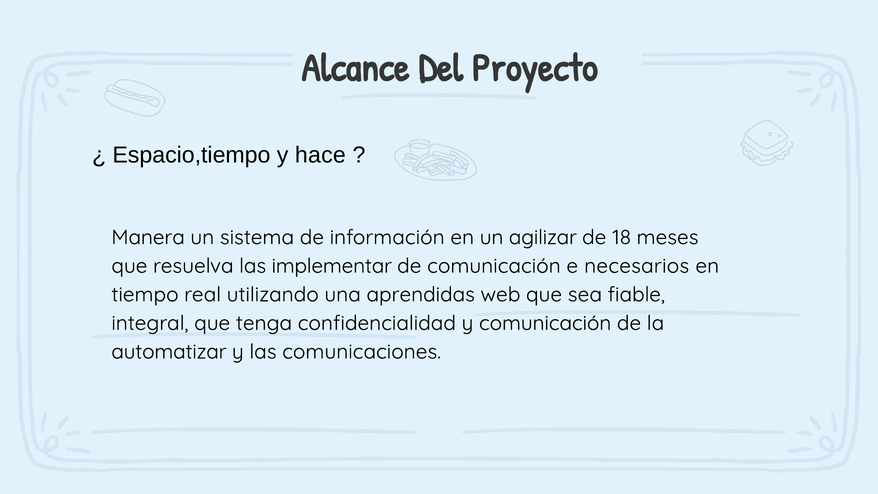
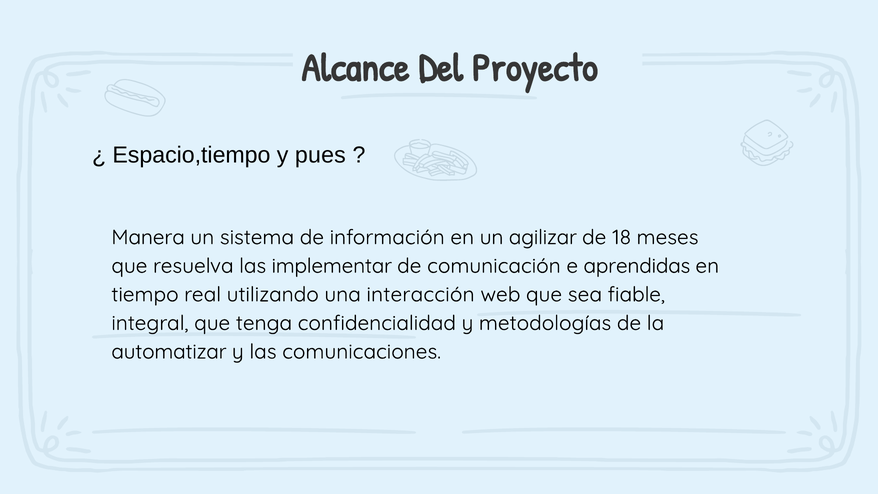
hace: hace -> pues (320, 155)
necesarios: necesarios -> aprendidas (637, 266)
aprendidas: aprendidas -> interacción (421, 294)
y comunicación: comunicación -> metodologías (545, 323)
